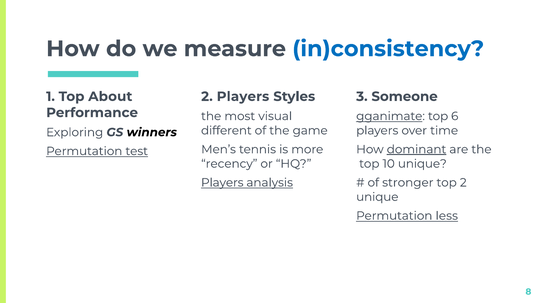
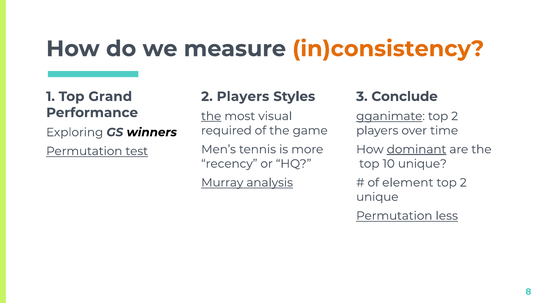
in)consistency colour: blue -> orange (388, 49)
About: About -> Grand (110, 97)
Someone: Someone -> Conclude (405, 97)
the underline: none -> present (211, 116)
gganimate top 6: 6 -> 2 (455, 116)
different: different -> required (226, 131)
Players: Players -> Murray (222, 183)
stronger: stronger -> element (408, 183)
